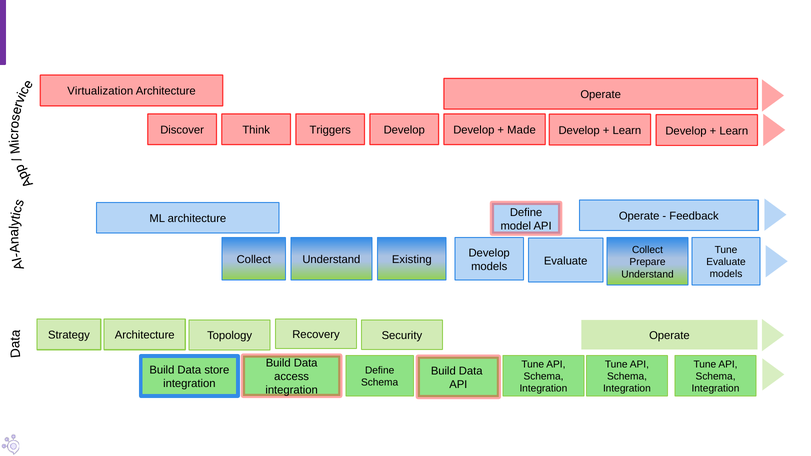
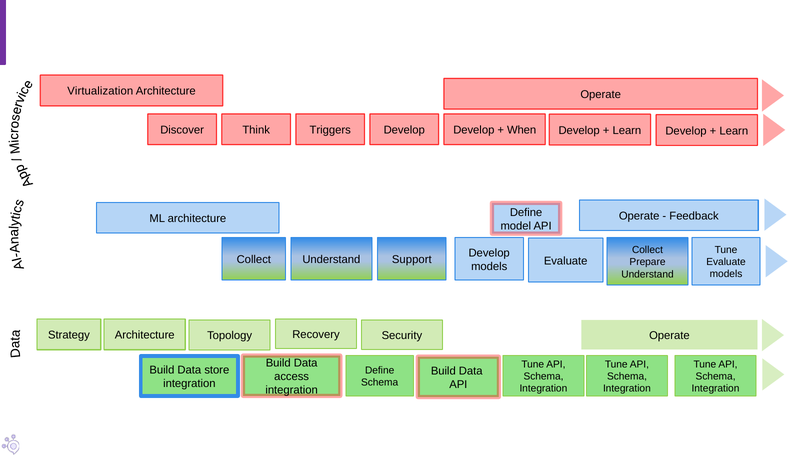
Made: Made -> When (522, 130)
Existing: Existing -> Support (412, 260)
